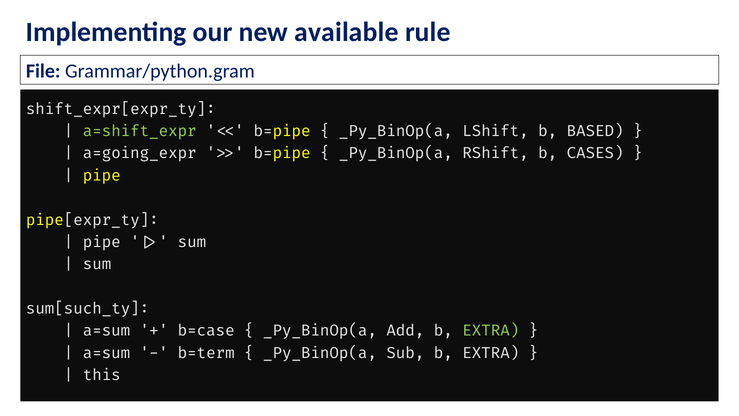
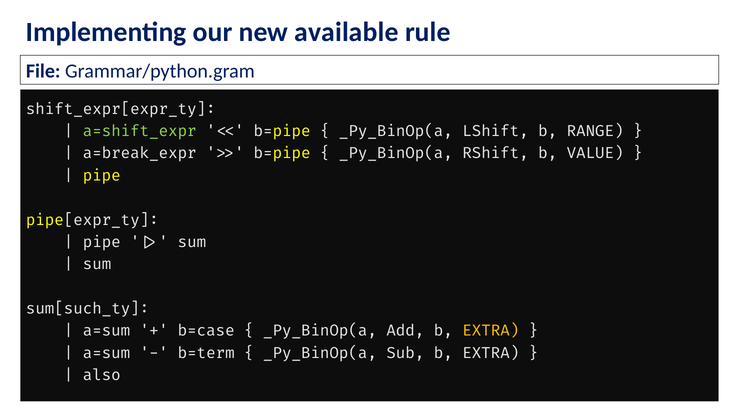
BASED: BASED -> RANGE (595, 131)
a=going_expr: a=going_expr -> a=break_expr (140, 153)
CASES: CASES -> VALUE (595, 153)
EXTRA colour: light green -> yellow (491, 331)
this: this -> also (102, 375)
